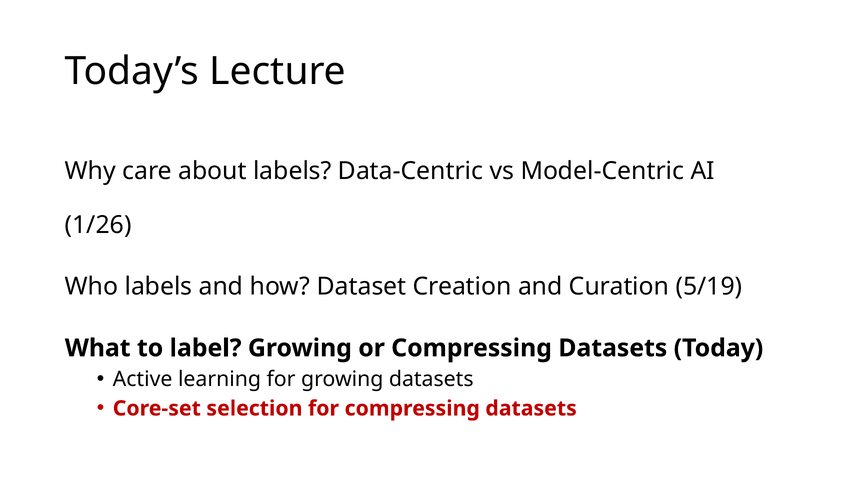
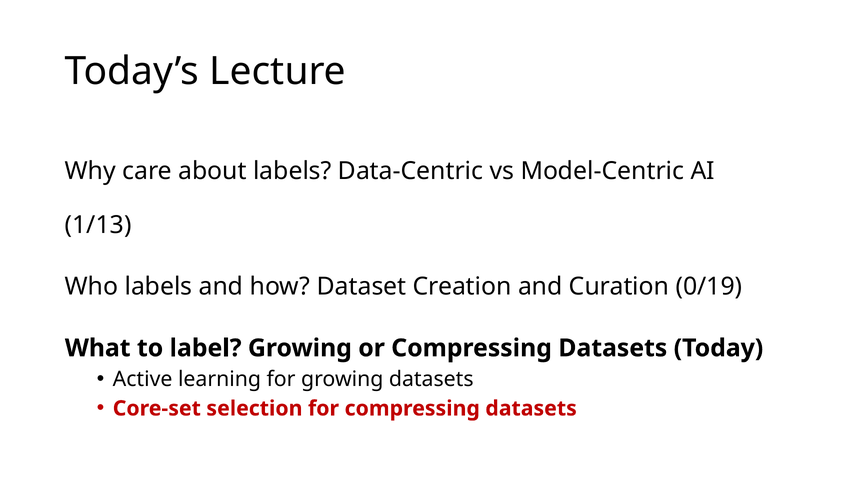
1/26: 1/26 -> 1/13 (98, 225)
5/19: 5/19 -> 0/19 (709, 286)
